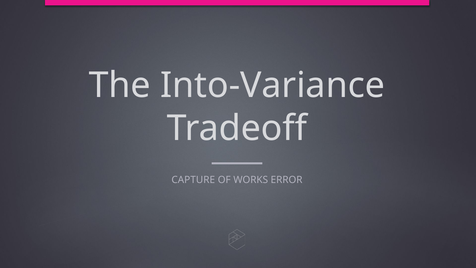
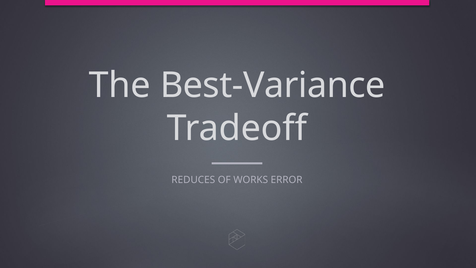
Into-Variance: Into-Variance -> Best-Variance (273, 85)
CAPTURE: CAPTURE -> REDUCES (193, 180)
